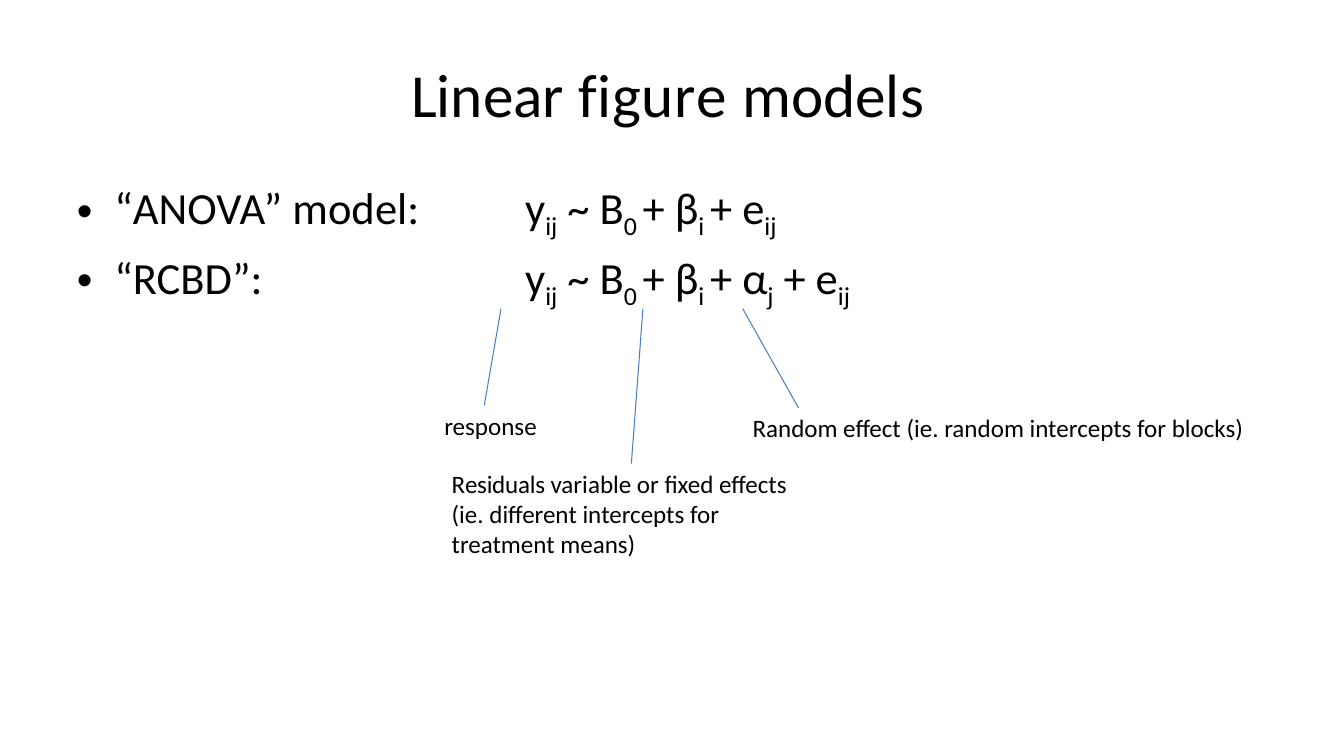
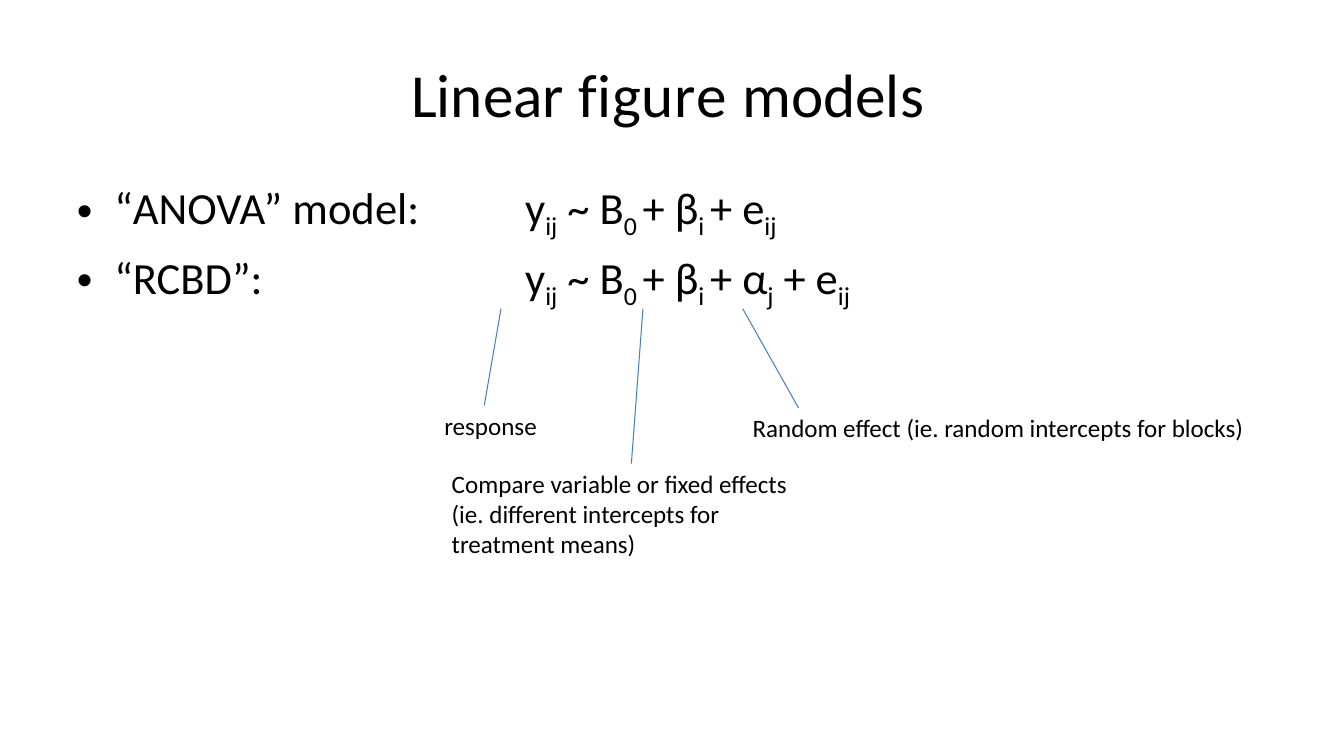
Residuals: Residuals -> Compare (498, 486)
